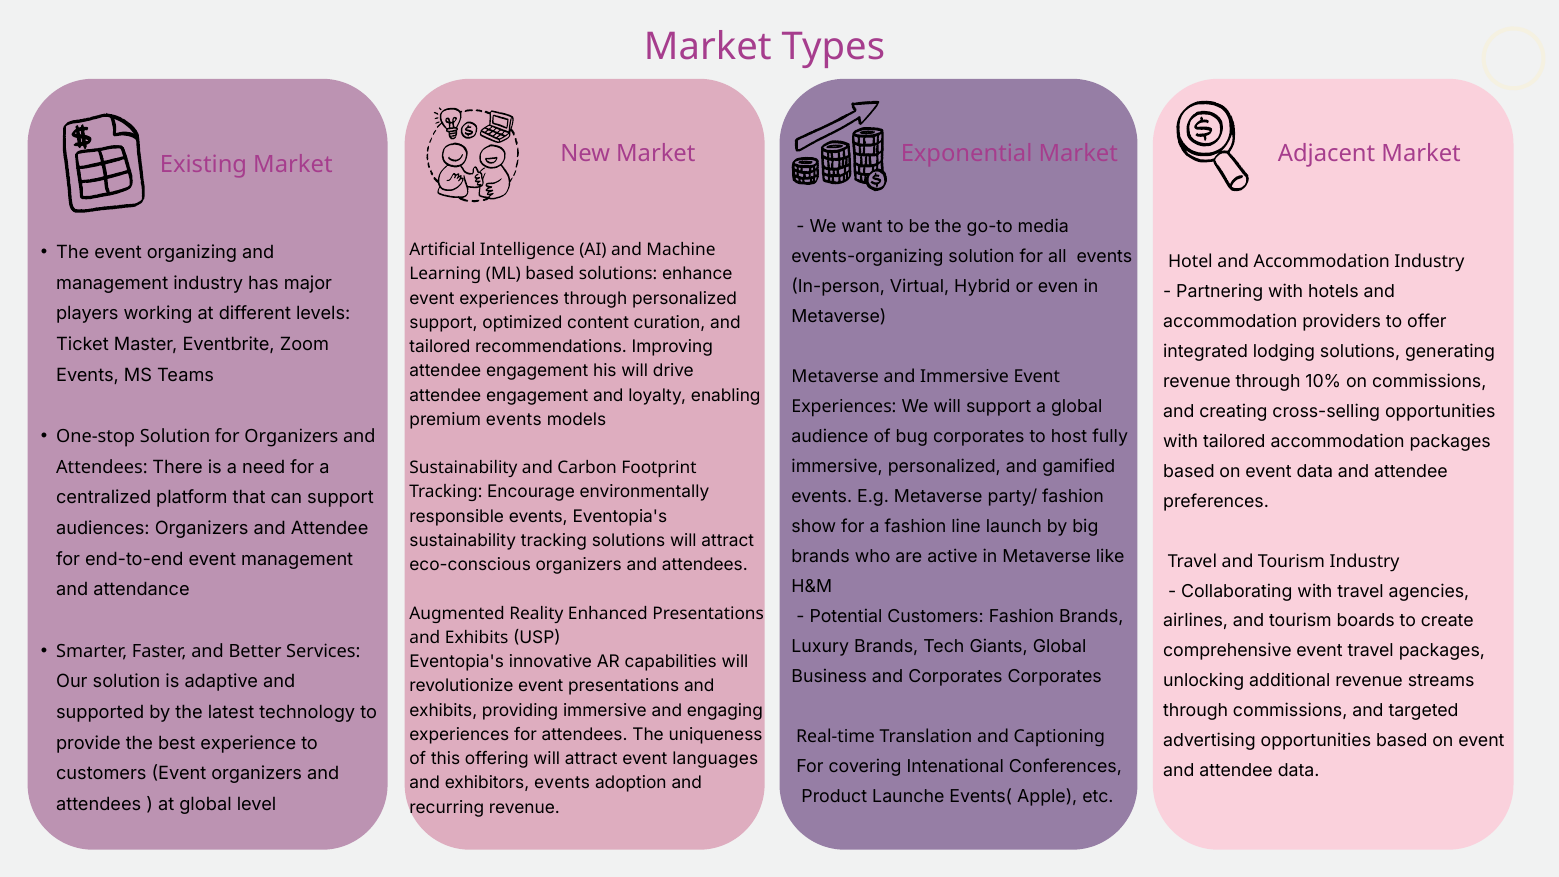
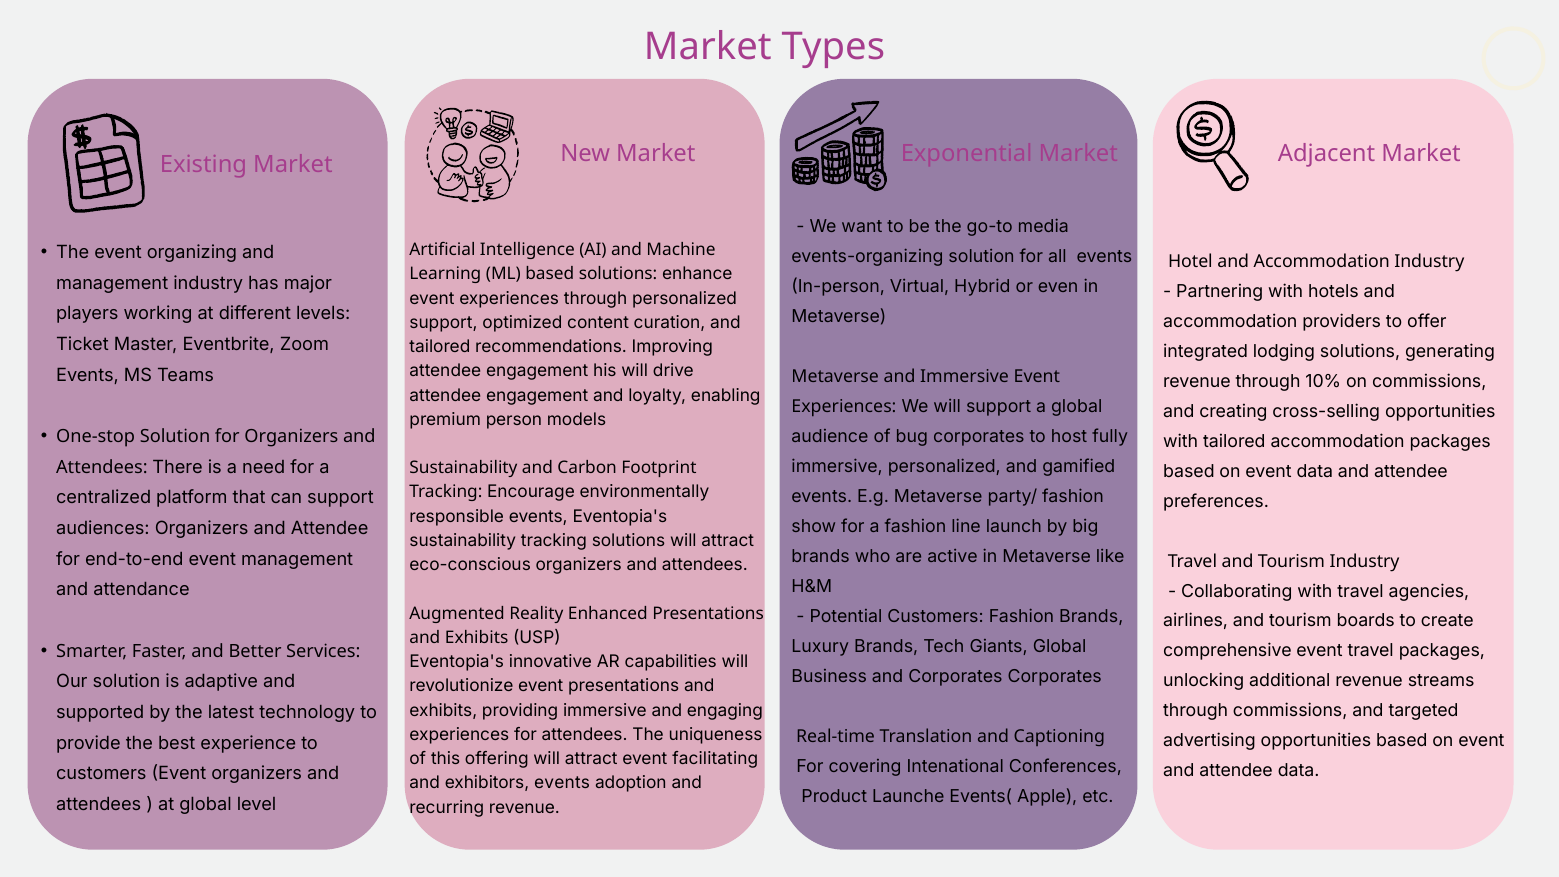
premium events: events -> person (514, 420)
languages: languages -> facilitating (715, 759)
